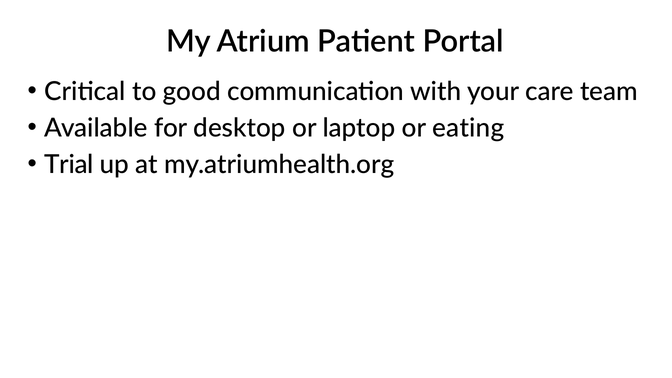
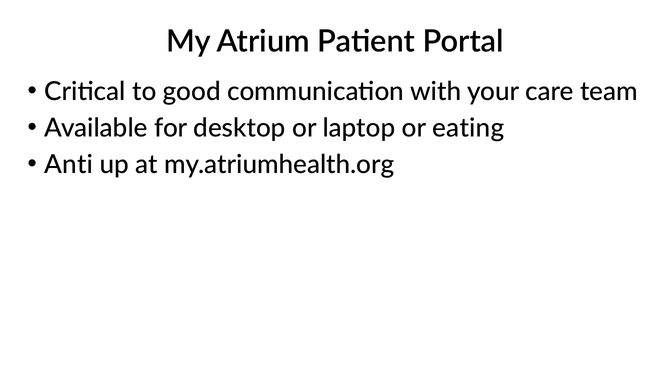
Trial: Trial -> Anti (69, 165)
